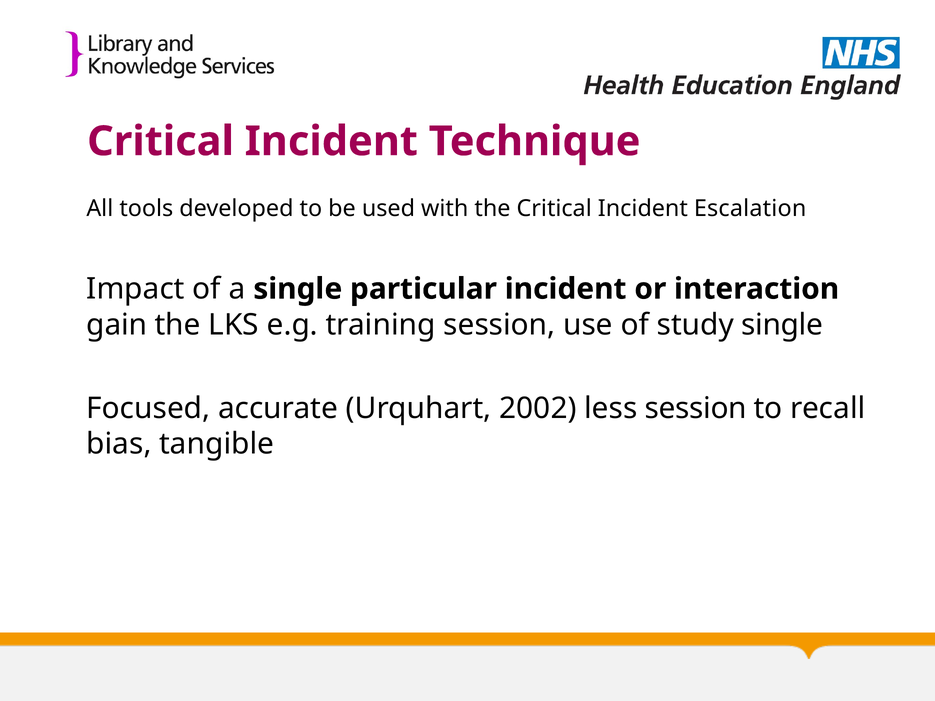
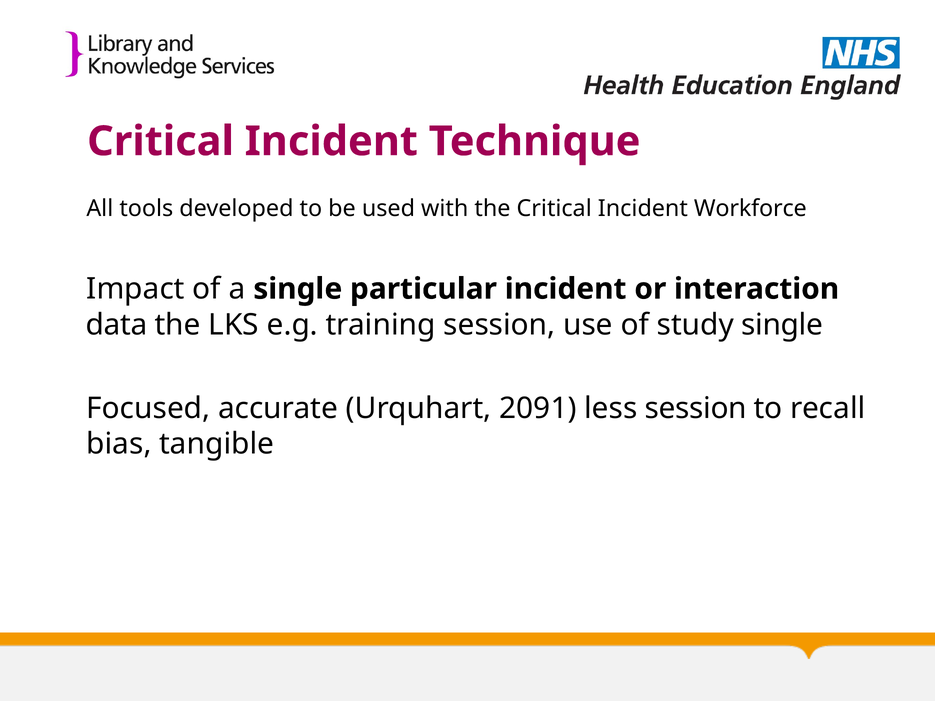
Escalation: Escalation -> Workforce (750, 209)
gain: gain -> data (117, 325)
2002: 2002 -> 2091 (538, 408)
